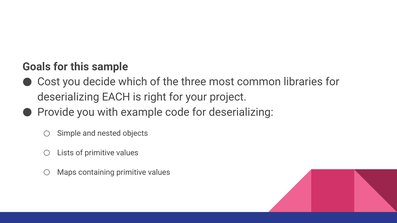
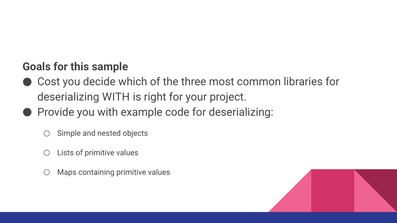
deserializing EACH: EACH -> WITH (116, 97)
